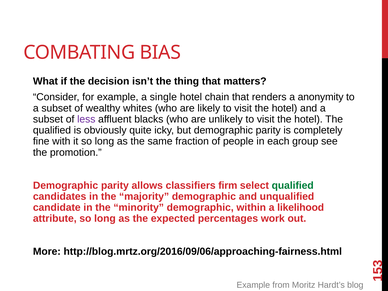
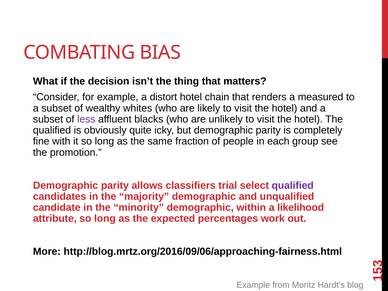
single: single -> distort (163, 97)
anonymity: anonymity -> measured (321, 97)
firm: firm -> trial (228, 185)
qualified colour: green -> purple (293, 185)
